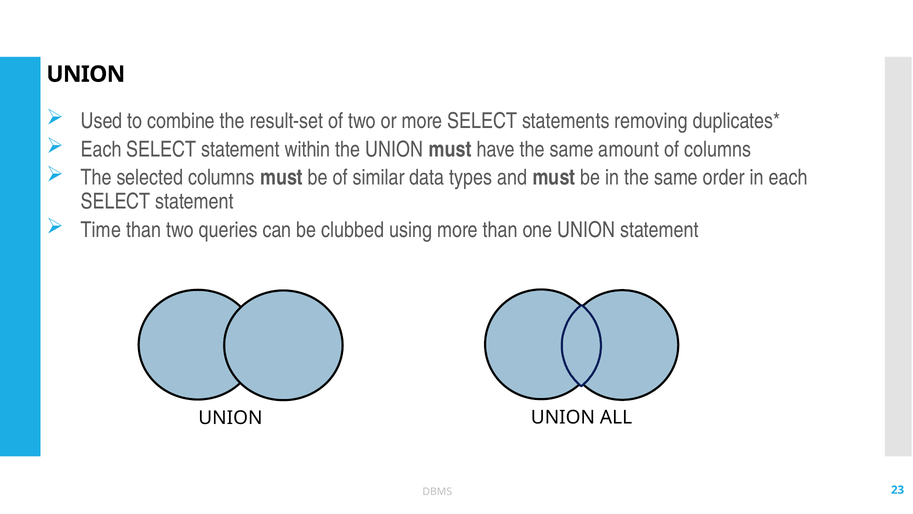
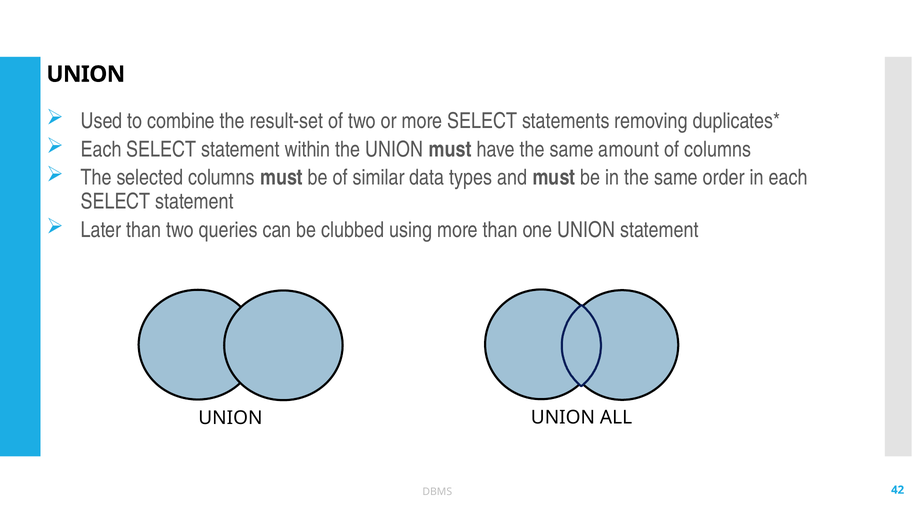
Time: Time -> Later (101, 230)
23: 23 -> 42 (898, 490)
